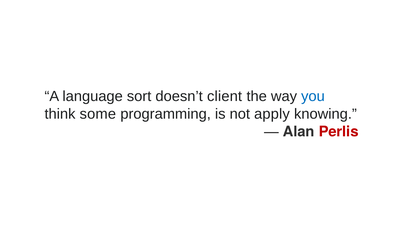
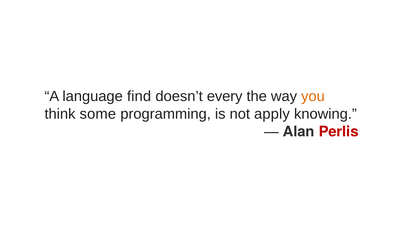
sort: sort -> find (139, 97)
client: client -> every (225, 97)
you colour: blue -> orange (313, 97)
